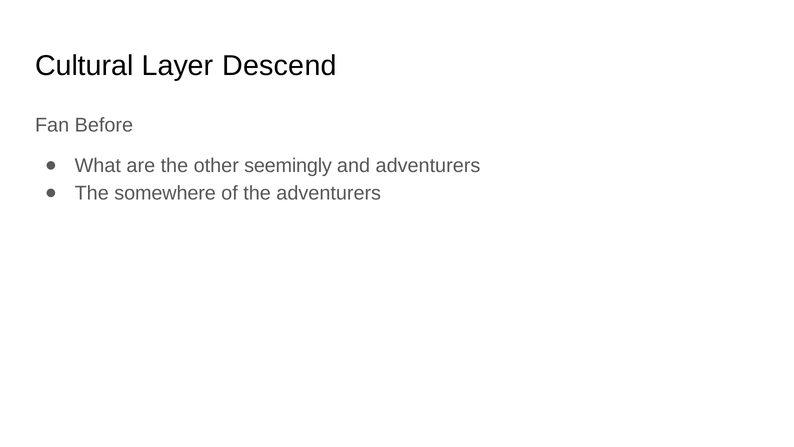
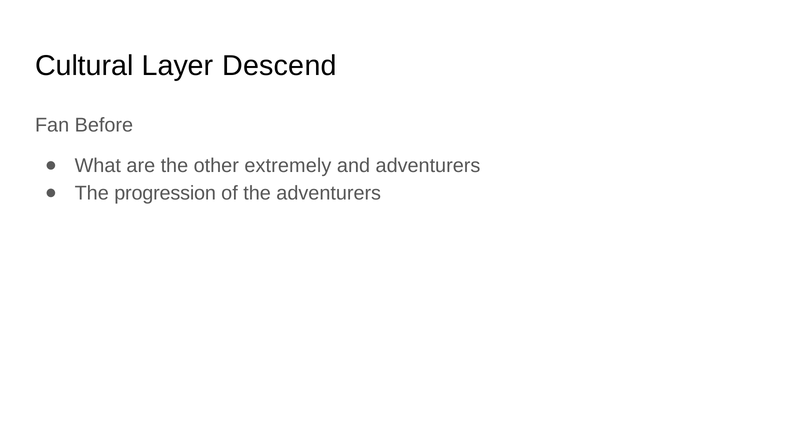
seemingly: seemingly -> extremely (288, 165)
somewhere: somewhere -> progression (165, 193)
